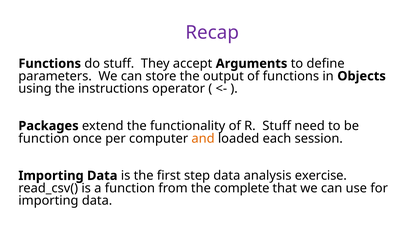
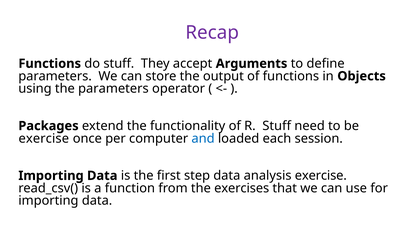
the instructions: instructions -> parameters (113, 89)
function: function -> exercise (44, 138)
and colour: orange -> blue (203, 138)
complete: complete -> exercises (242, 188)
